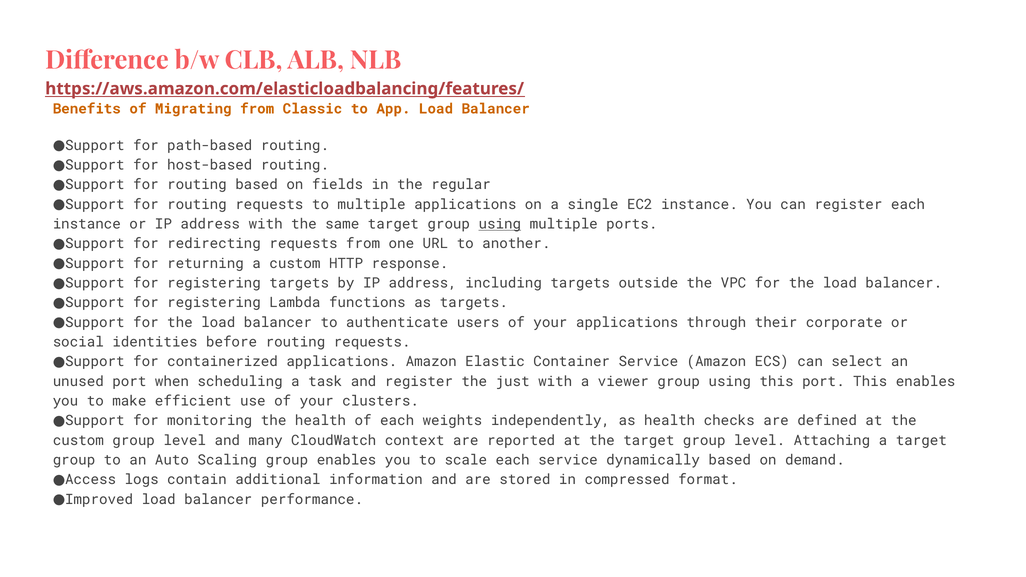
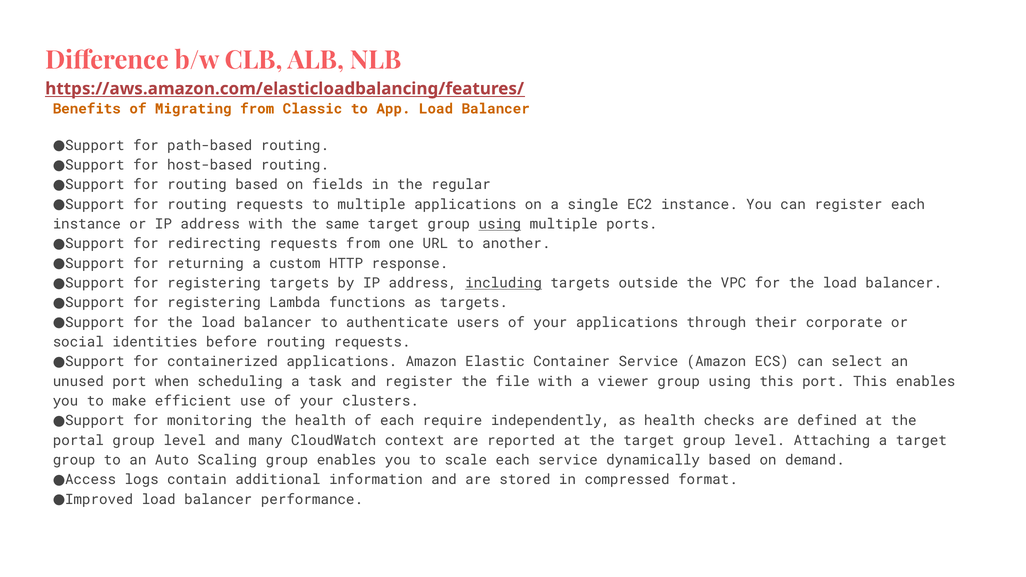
including underline: none -> present (504, 283)
just: just -> file (513, 382)
weights: weights -> require (452, 421)
custom: custom -> portal (78, 441)
